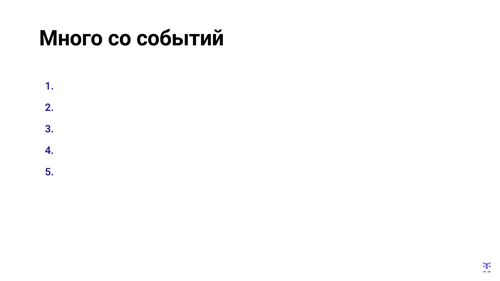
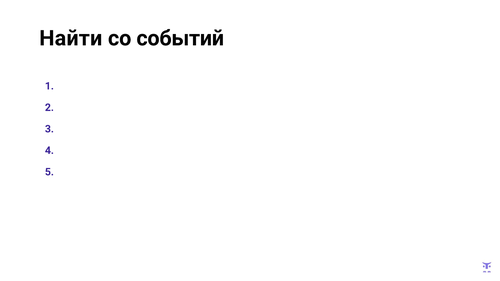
Много: Много -> Найти (71, 38)
